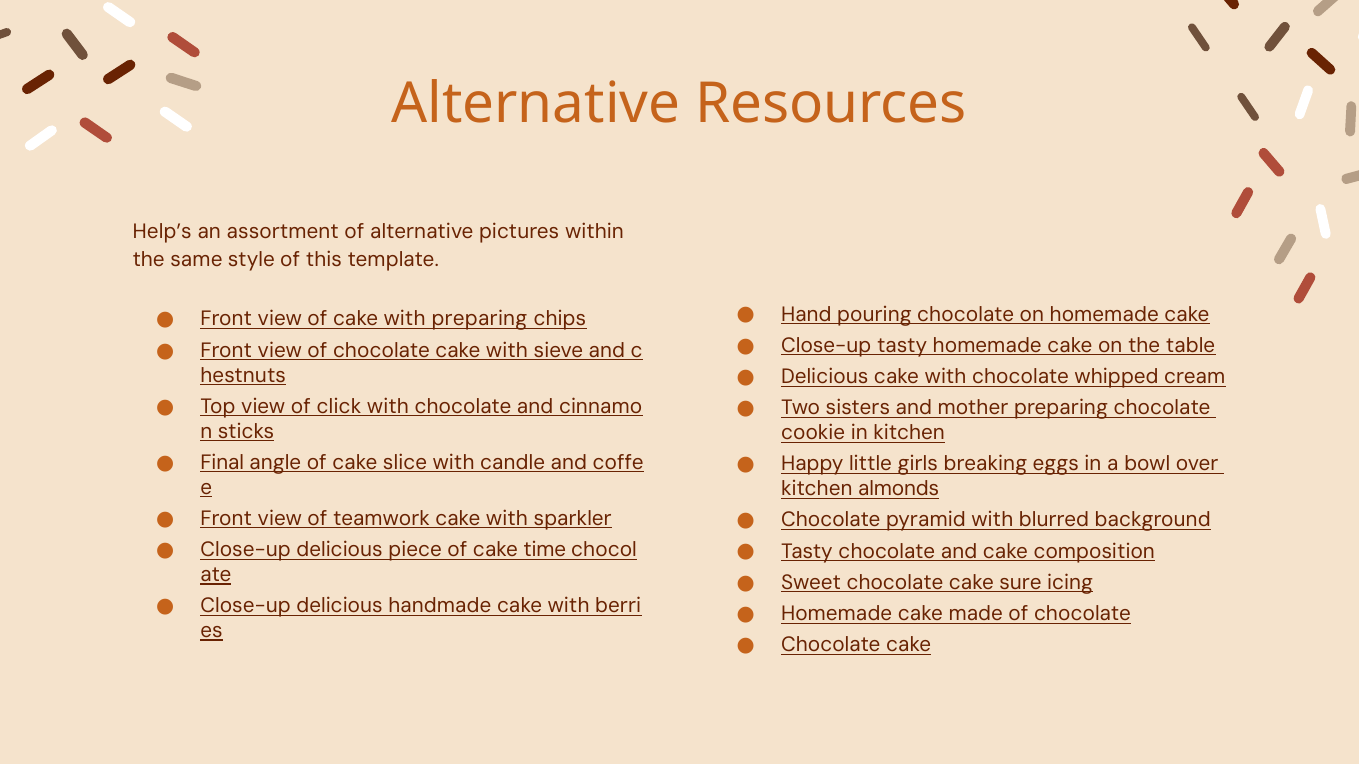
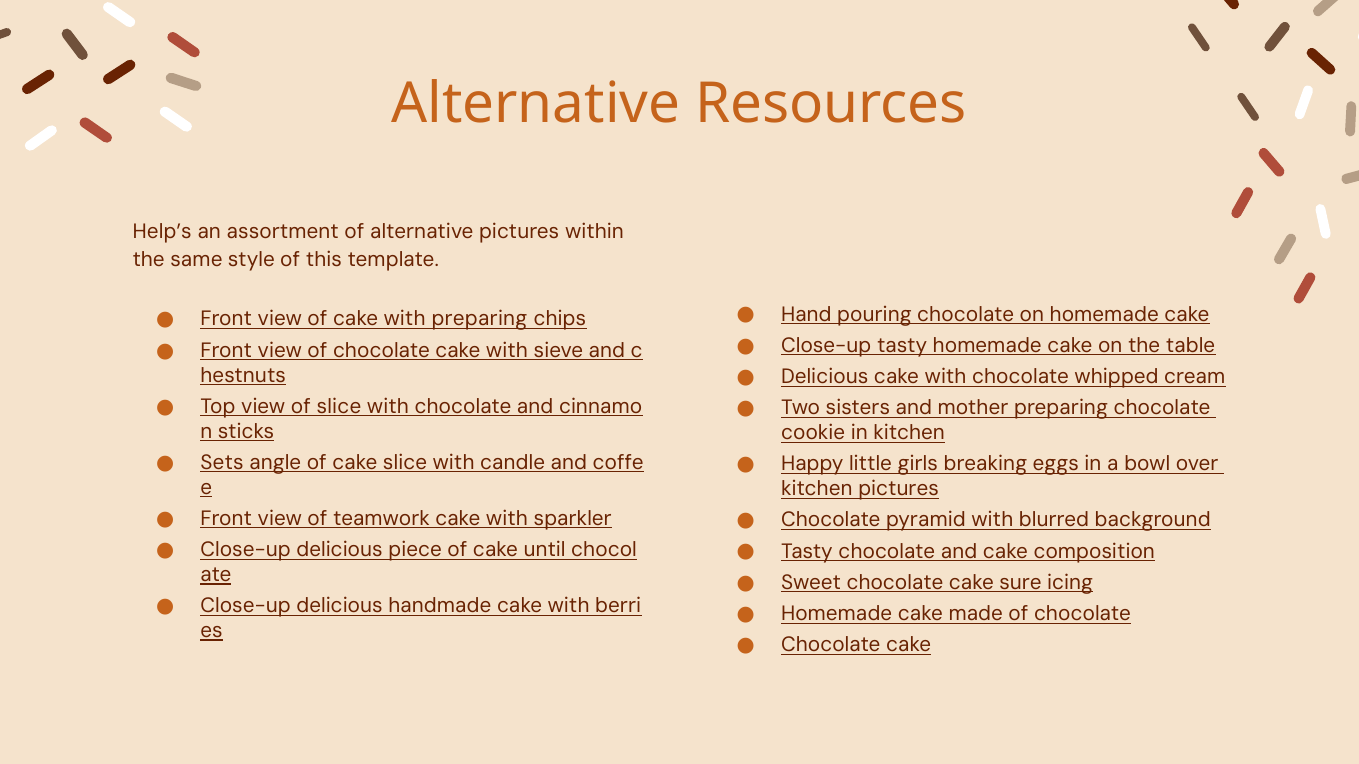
of click: click -> slice (339, 407)
Final: Final -> Sets (222, 463)
kitchen almonds: almonds -> pictures (899, 489)
time: time -> until (545, 550)
